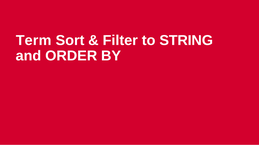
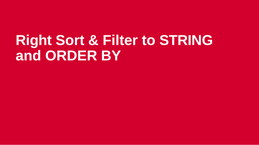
Term: Term -> Right (34, 41)
